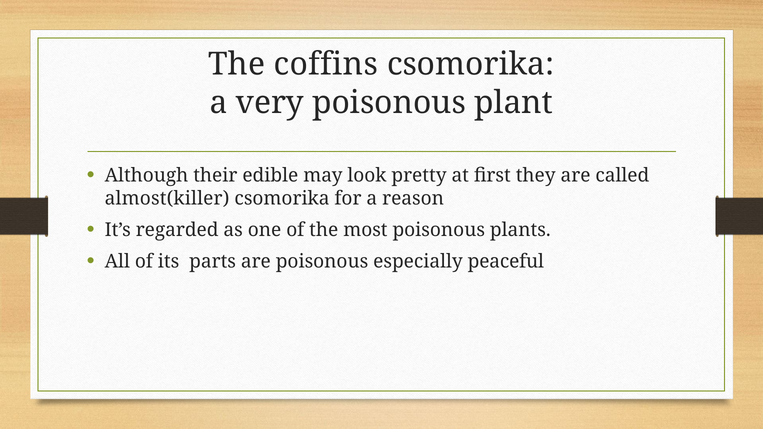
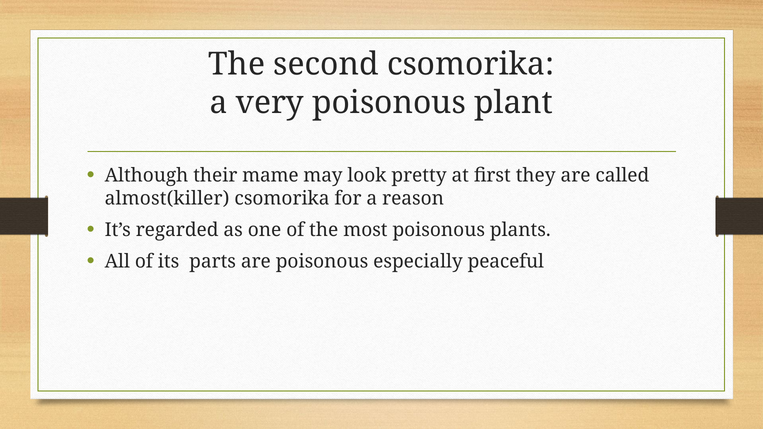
coffins: coffins -> second (326, 64)
edible: edible -> mame (270, 176)
